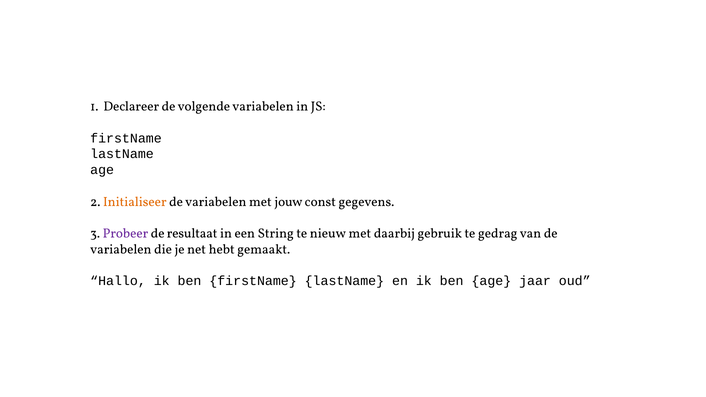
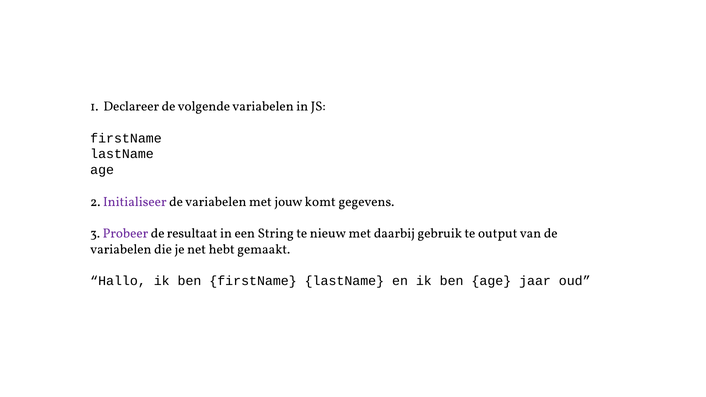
Initialiseer colour: orange -> purple (135, 202)
const: const -> komt (320, 202)
gedrag: gedrag -> output (498, 234)
